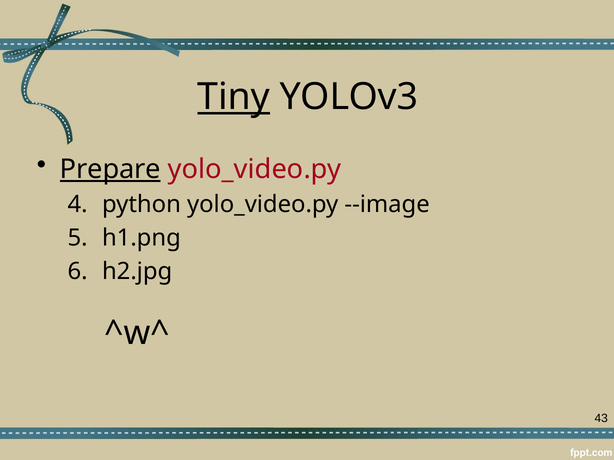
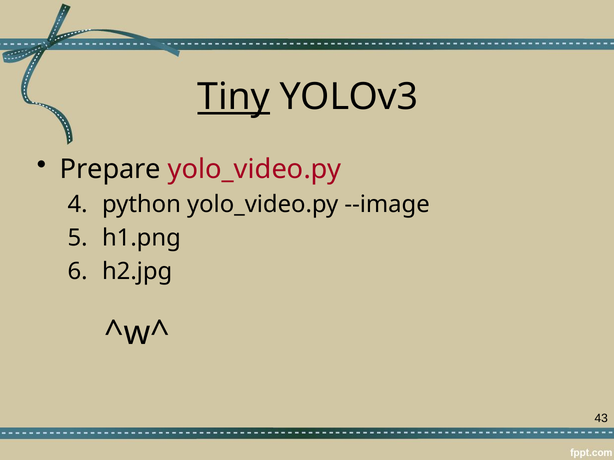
Prepare underline: present -> none (110, 169)
